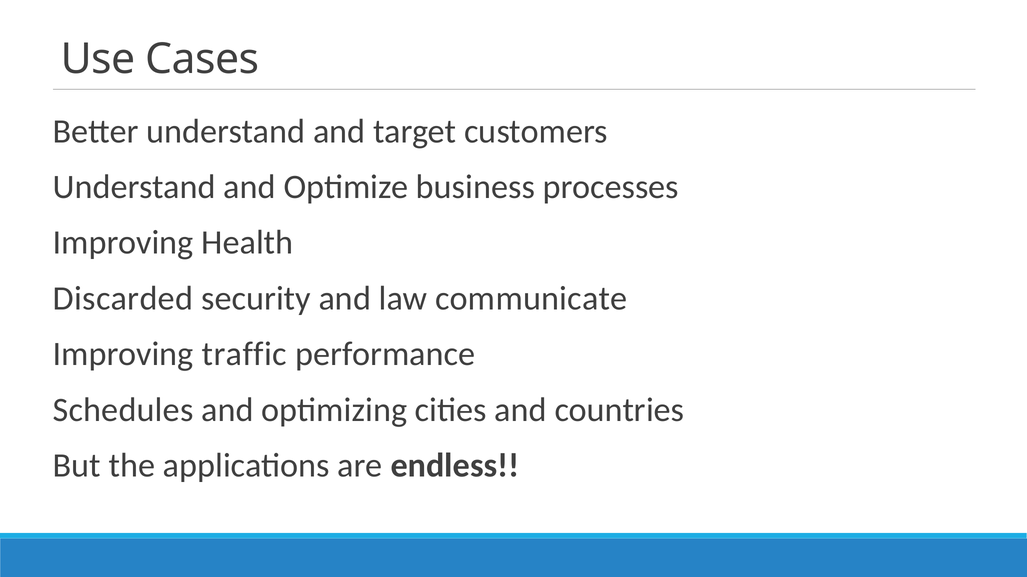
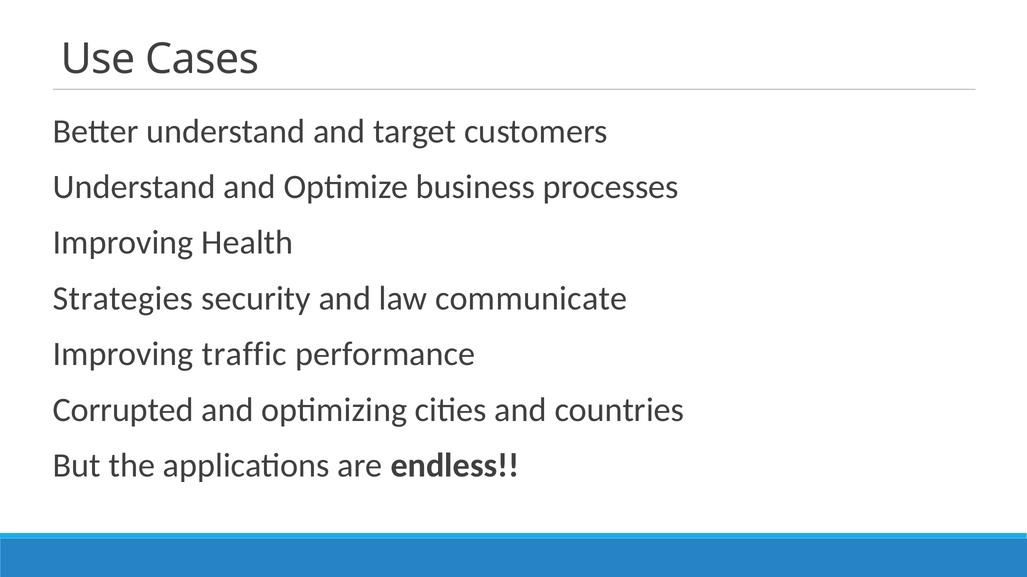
Discarded: Discarded -> Strategies (123, 299)
Schedules: Schedules -> Corrupted (123, 410)
